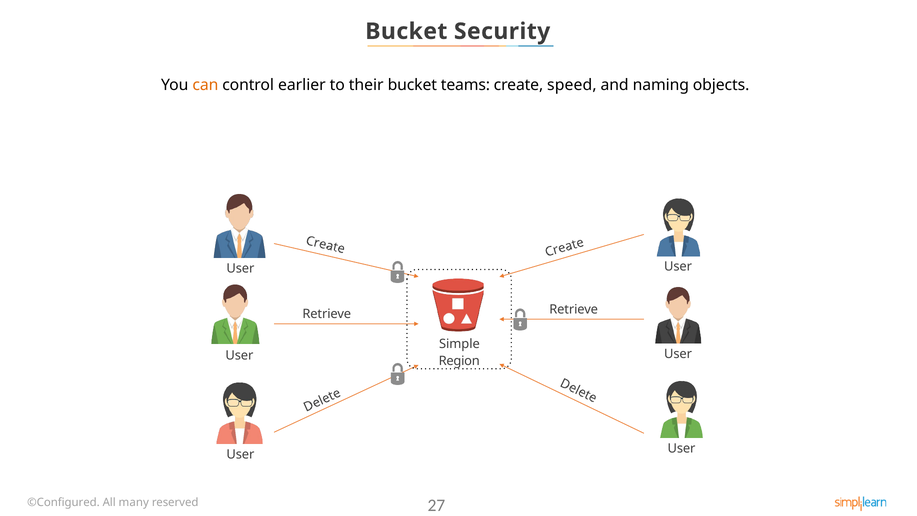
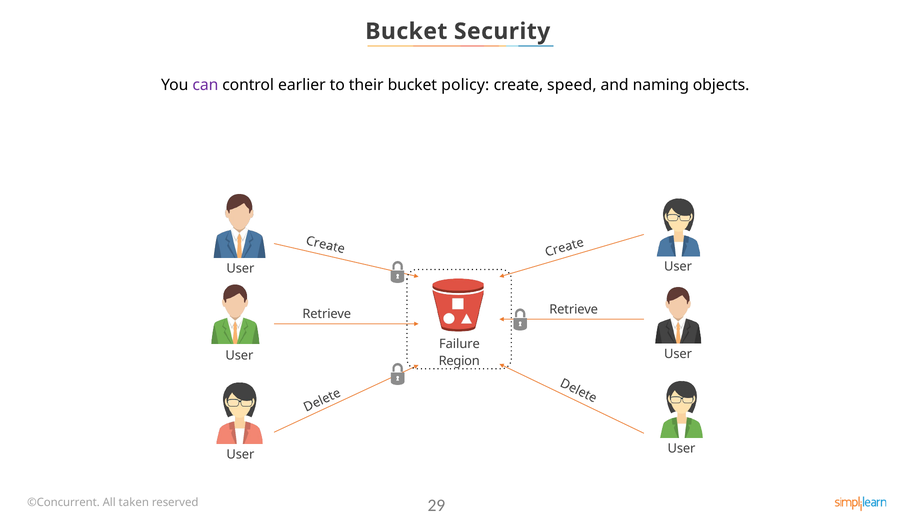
can colour: orange -> purple (205, 85)
teams: teams -> policy (465, 85)
Simple: Simple -> Failure (459, 344)
©Configured: ©Configured -> ©Concurrent (63, 503)
many: many -> taken (134, 503)
27: 27 -> 29 (436, 505)
